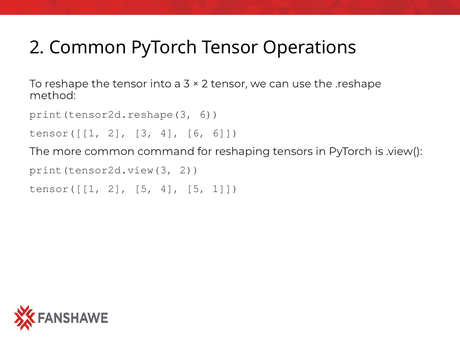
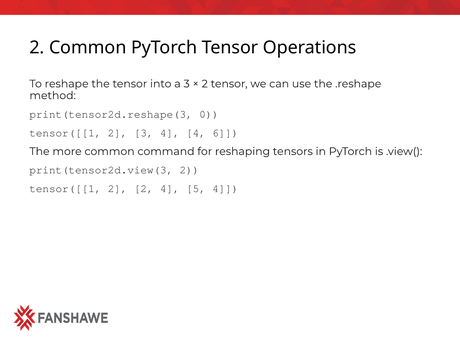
print(tensor2d.reshape(3 6: 6 -> 0 (209, 114)
4 6: 6 -> 4 (196, 133)
2 5: 5 -> 2 (144, 189)
5 1: 1 -> 4 (225, 189)
